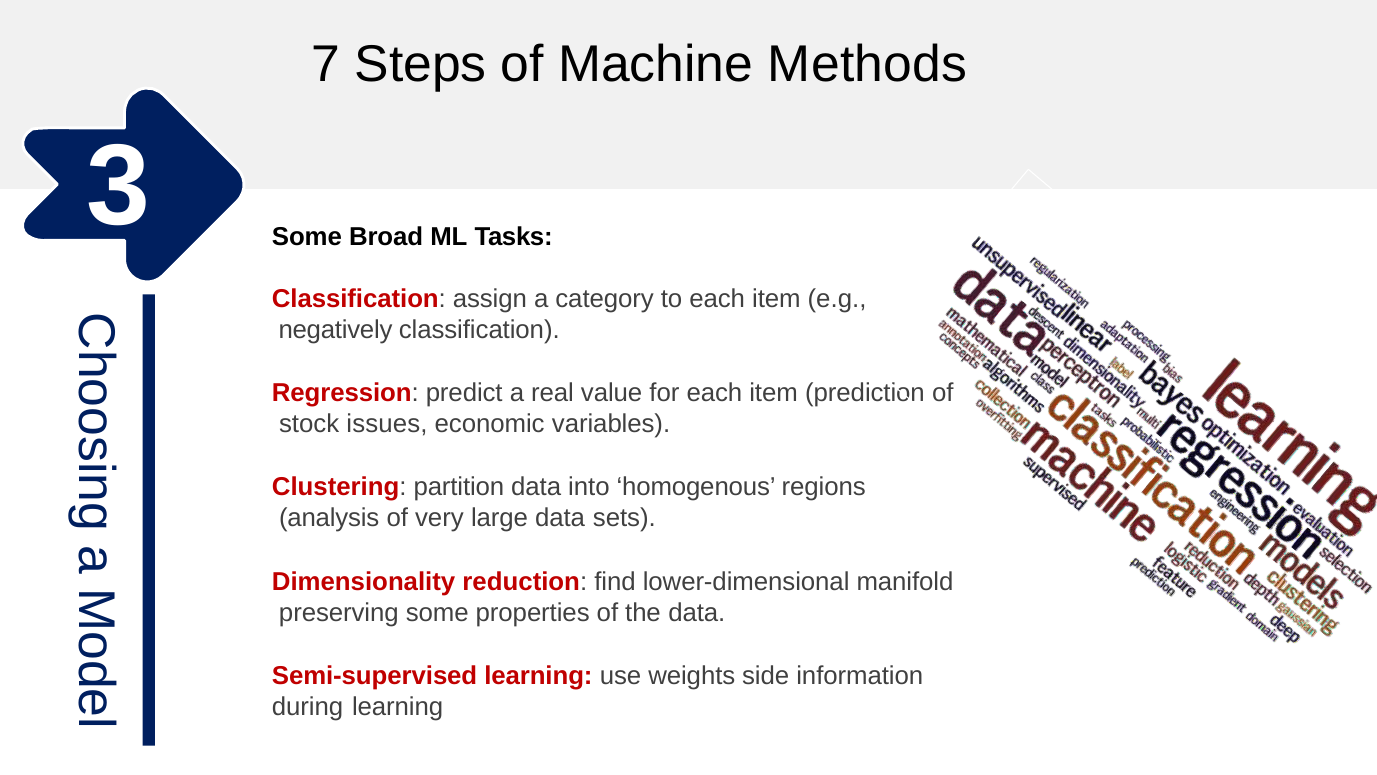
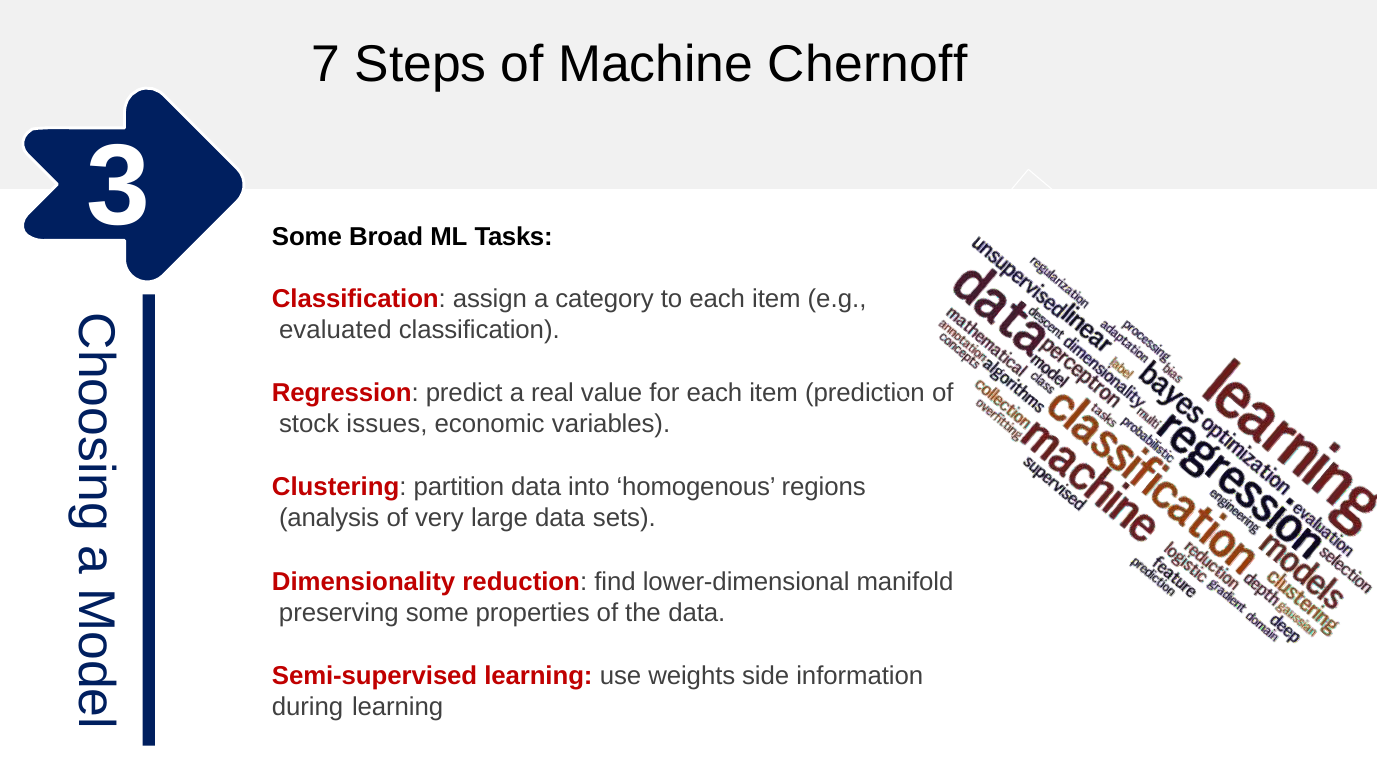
Methods: Methods -> Chernoff (868, 65)
negatively: negatively -> evaluated (335, 329)
